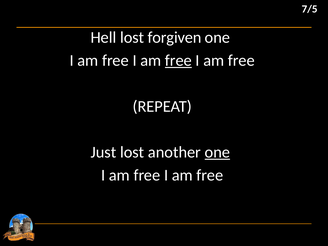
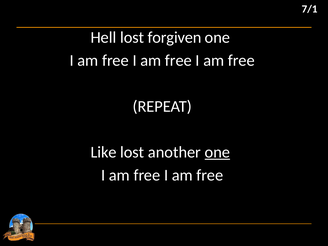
7/5: 7/5 -> 7/1 (310, 9)
free underline: present -> none (178, 60)
Just: Just -> Like (104, 152)
